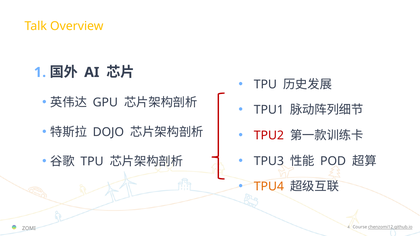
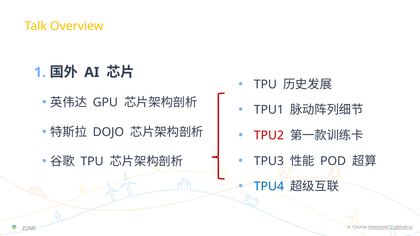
TPU4 colour: orange -> blue (269, 187)
